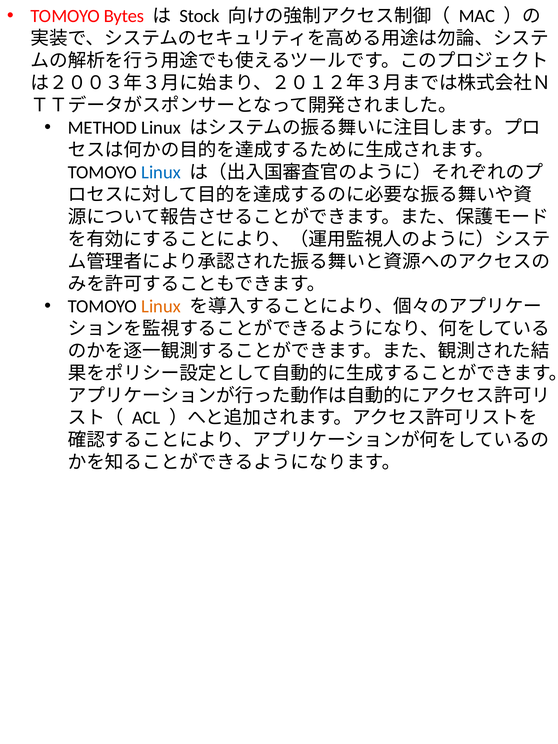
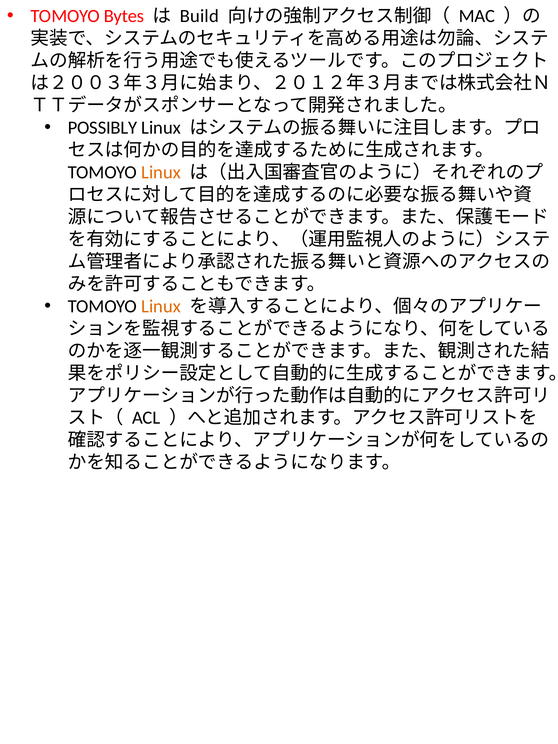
Stock: Stock -> Build (199, 16)
METHOD: METHOD -> POSSIBLY (102, 128)
Linux colour: blue -> orange (161, 172)
